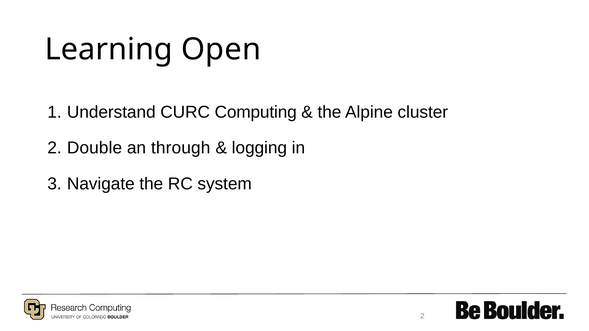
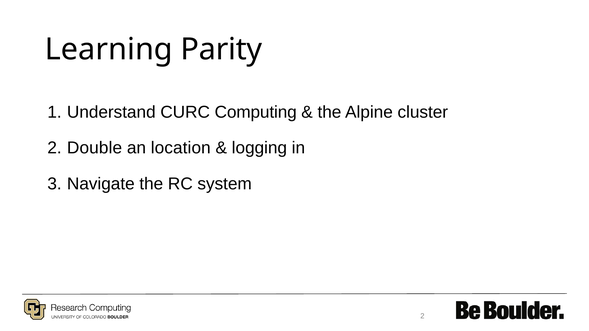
Open: Open -> Parity (221, 49)
through: through -> location (181, 148)
